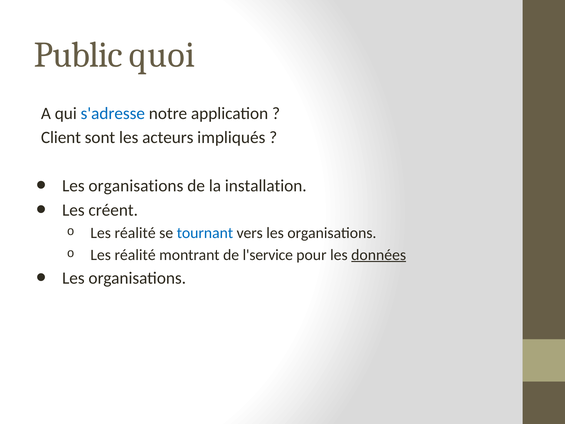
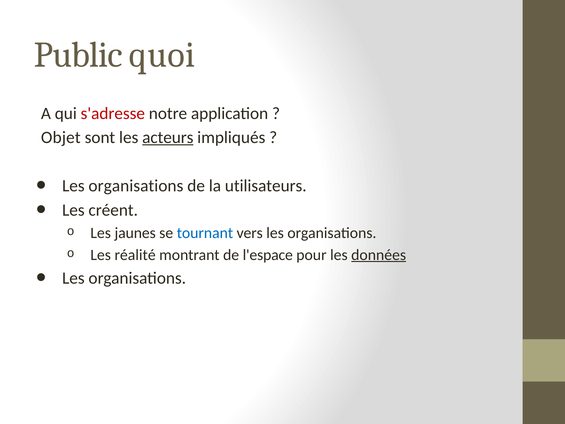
s'adresse colour: blue -> red (113, 113)
Client: Client -> Objet (61, 137)
acteurs underline: none -> present (168, 137)
installation: installation -> utilisateurs (266, 186)
réalité: réalité -> jaunes (135, 233)
l'service: l'service -> l'espace (268, 255)
